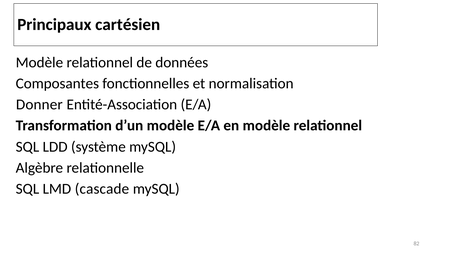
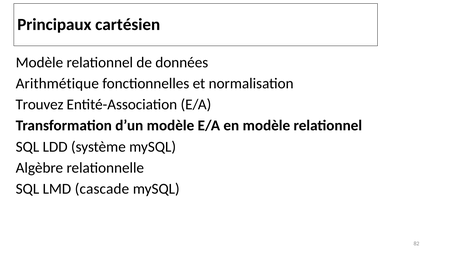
Composantes: Composantes -> Arithmétique (57, 84)
Donner: Donner -> Trouvez (39, 105)
